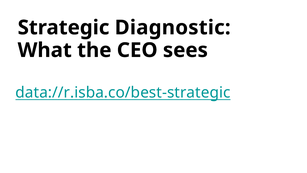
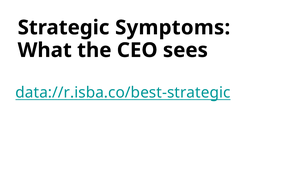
Diagnostic: Diagnostic -> Symptoms (173, 28)
